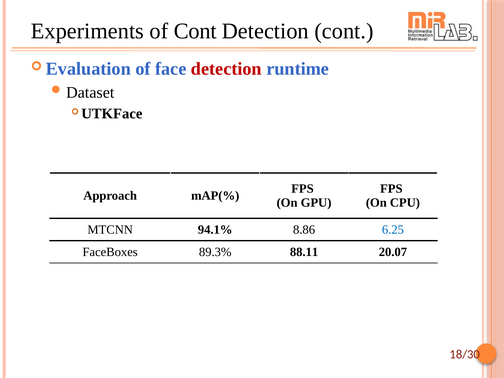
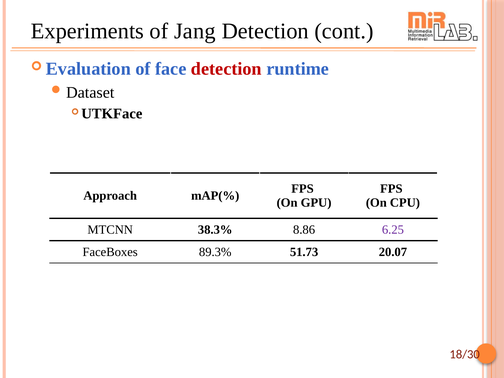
of Cont: Cont -> Jang (195, 31)
94.1%: 94.1% -> 38.3% (215, 230)
6.25 colour: blue -> purple (393, 230)
88.11: 88.11 -> 51.73 (304, 252)
